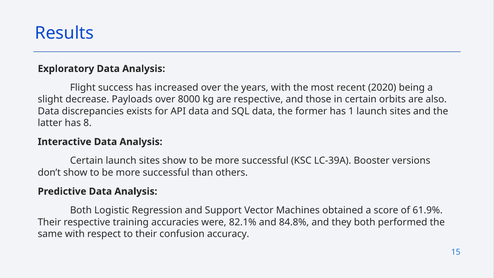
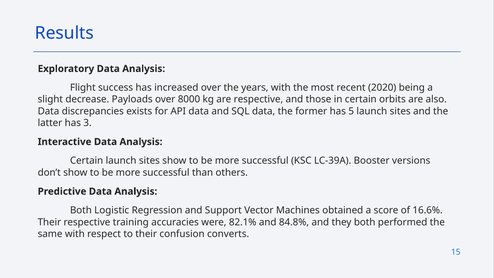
1: 1 -> 5 (351, 111)
8: 8 -> 3 (88, 123)
61.9%: 61.9% -> 16.6% (428, 210)
accuracy: accuracy -> converts (228, 234)
